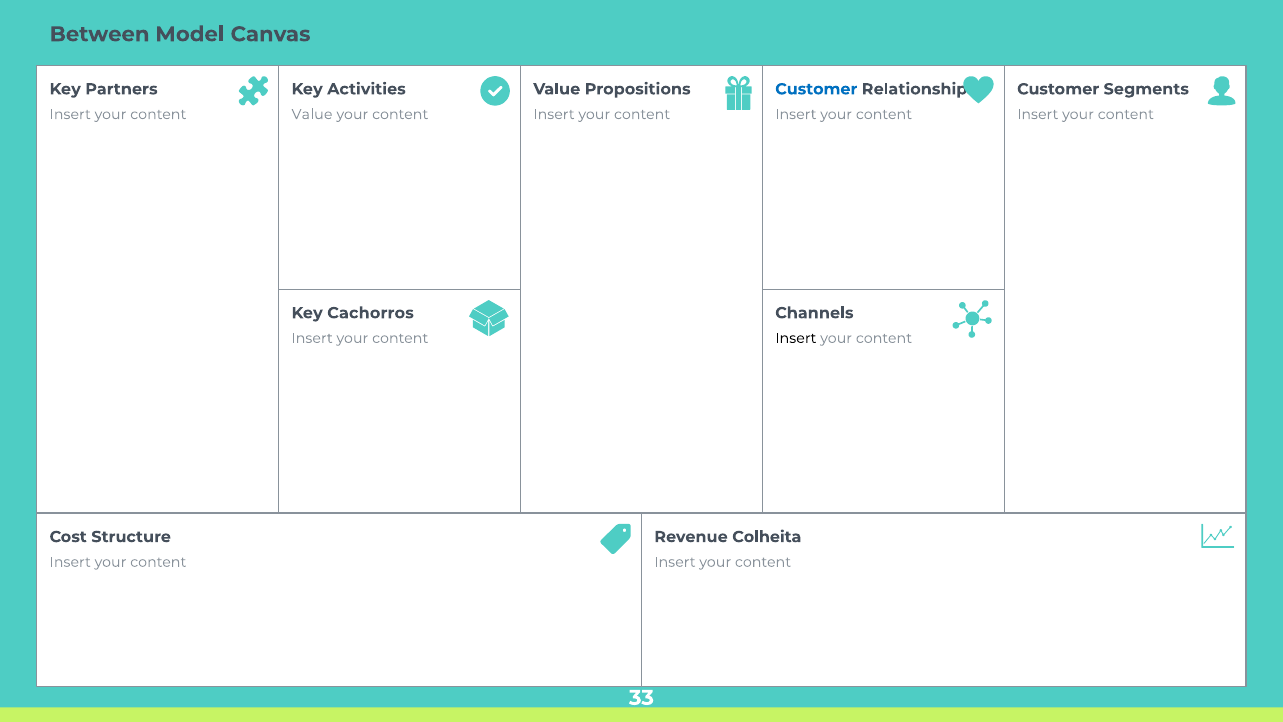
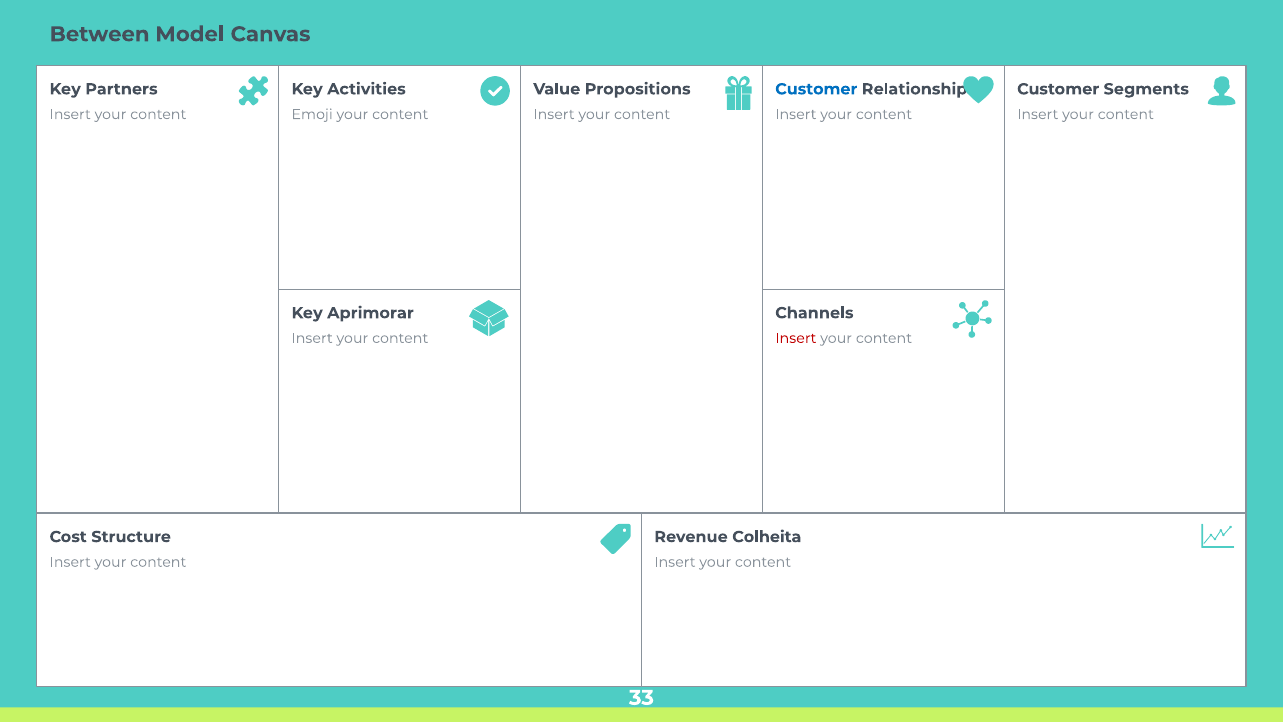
Value: Value -> Emoji (312, 114)
Cachorros: Cachorros -> Aprimorar (371, 313)
Insert colour: black -> red (796, 338)
